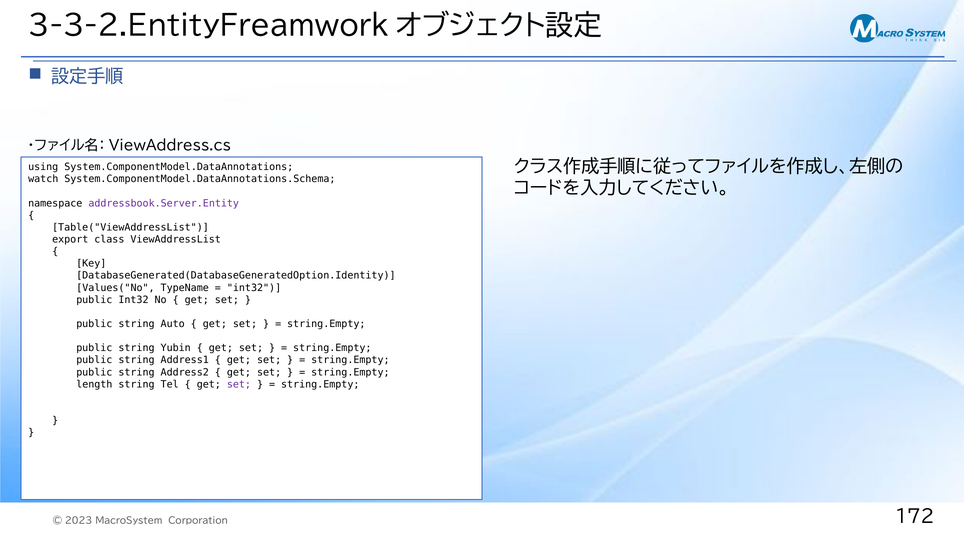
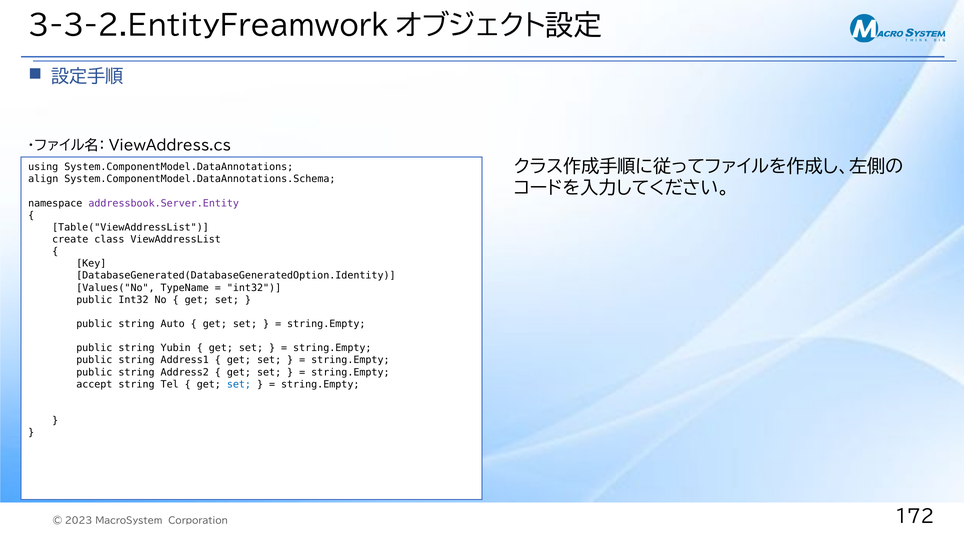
watch: watch -> align (43, 179)
export: export -> create (70, 240)
length: length -> accept (94, 384)
set colour: purple -> blue (239, 384)
